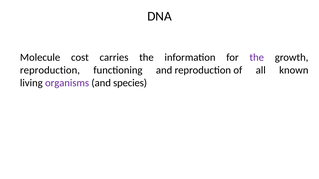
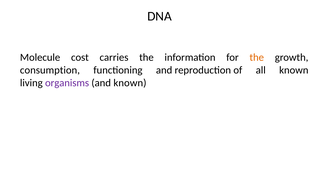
the colour: purple -> orange (257, 58)
reproduction: reproduction -> consumption (50, 70)
and species: species -> known (130, 83)
